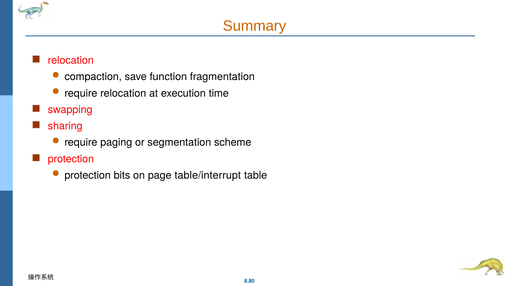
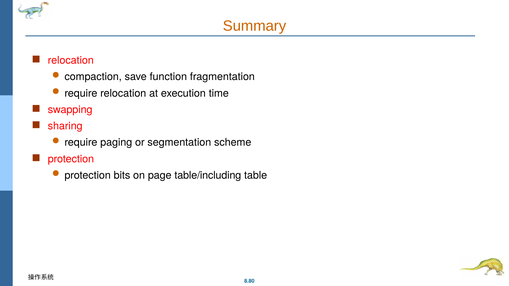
table/interrupt: table/interrupt -> table/including (208, 176)
